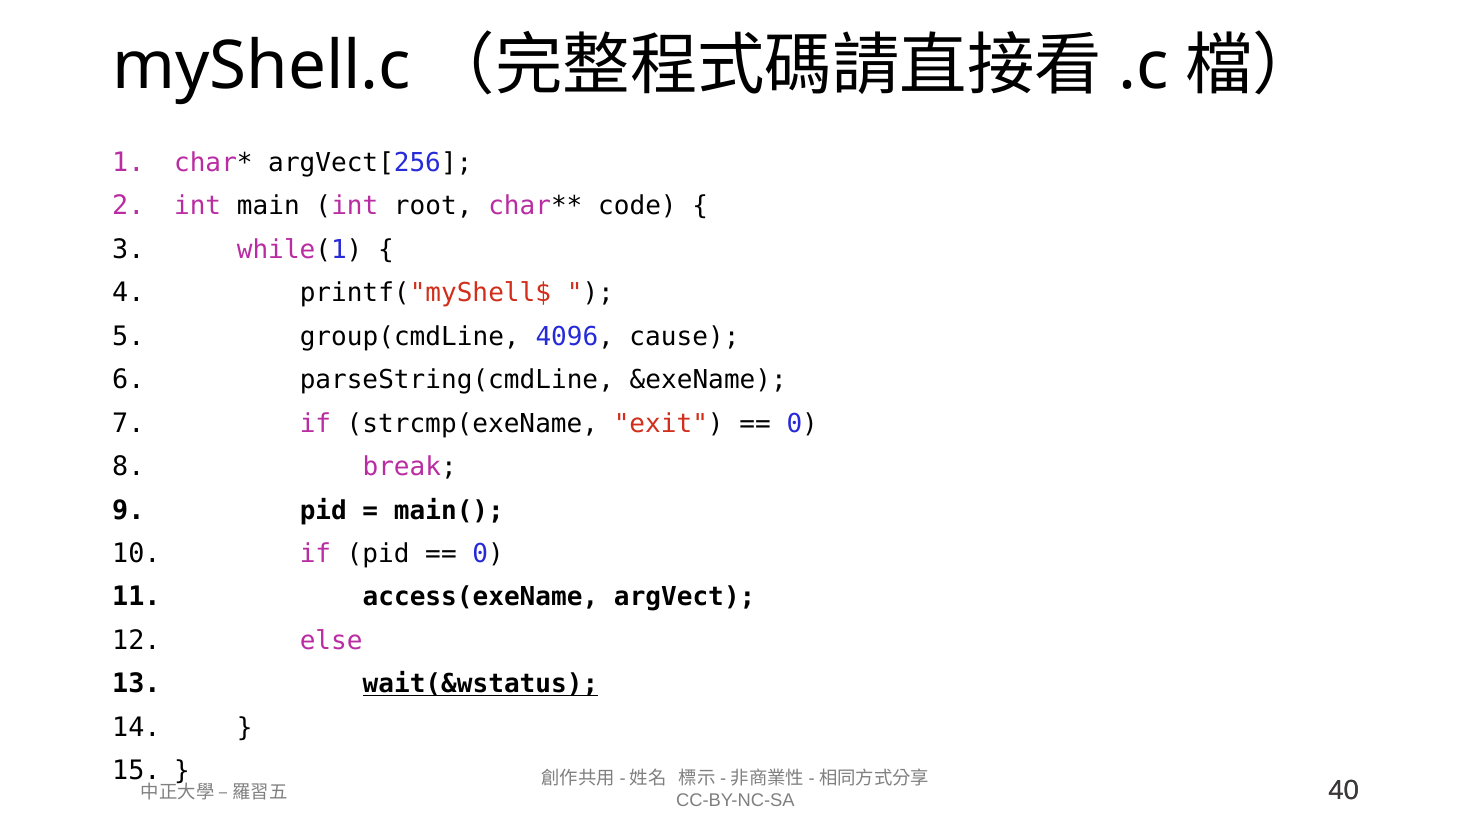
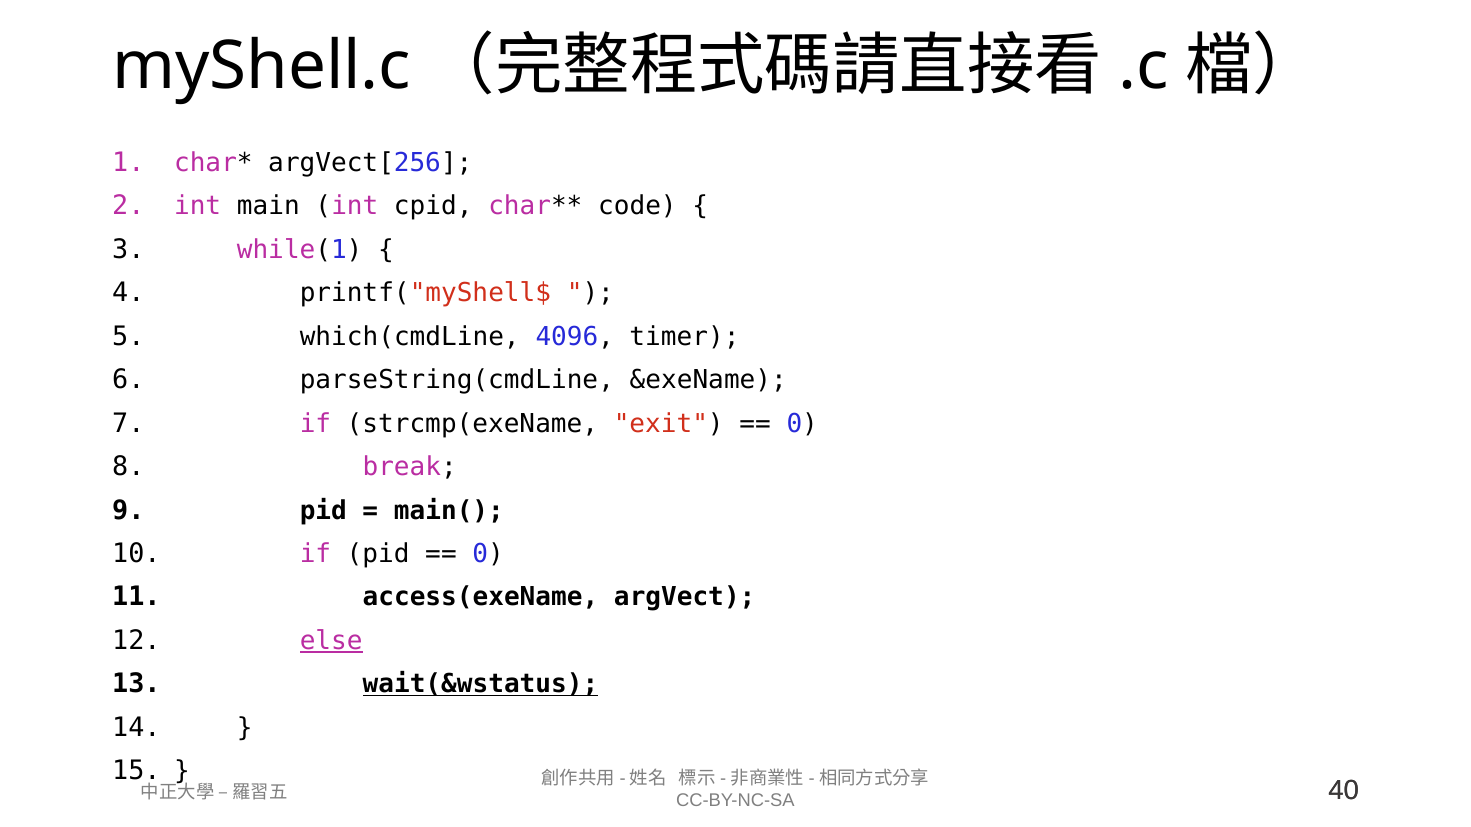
root: root -> cpid (433, 206)
group(cmdLine: group(cmdLine -> which(cmdLine (410, 337)
cause: cause -> timer (684, 337)
else underline: none -> present (331, 641)
